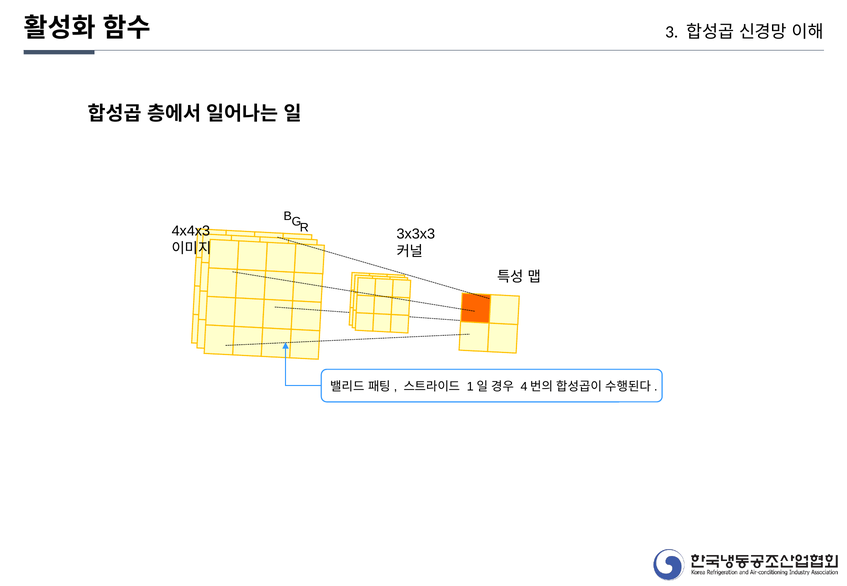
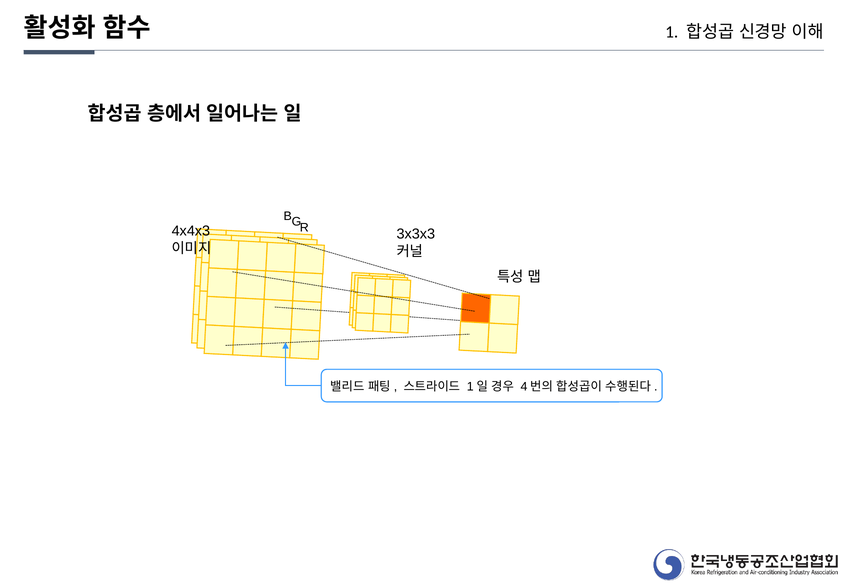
3: 3 -> 1 (672, 32)
